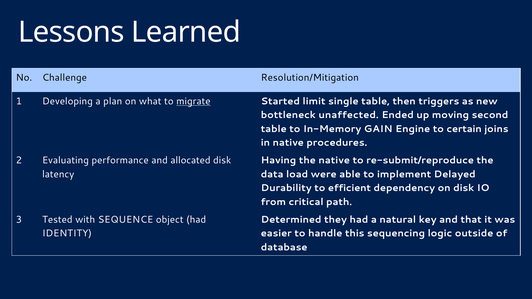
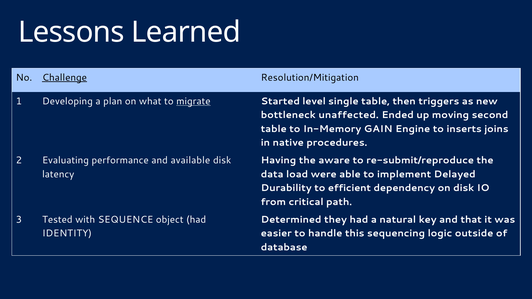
Challenge underline: none -> present (65, 78)
limit: limit -> level (314, 101)
certain: certain -> inserts (464, 129)
allocated: allocated -> available (190, 161)
the native: native -> aware (334, 161)
